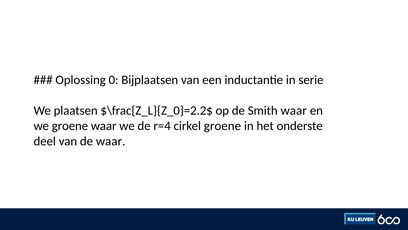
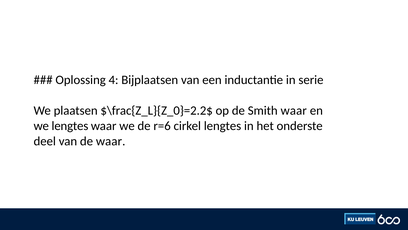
0: 0 -> 4 (114, 80)
we groene: groene -> lengtes (70, 126)
r=4: r=4 -> r=6 (162, 126)
cirkel groene: groene -> lengtes (223, 126)
